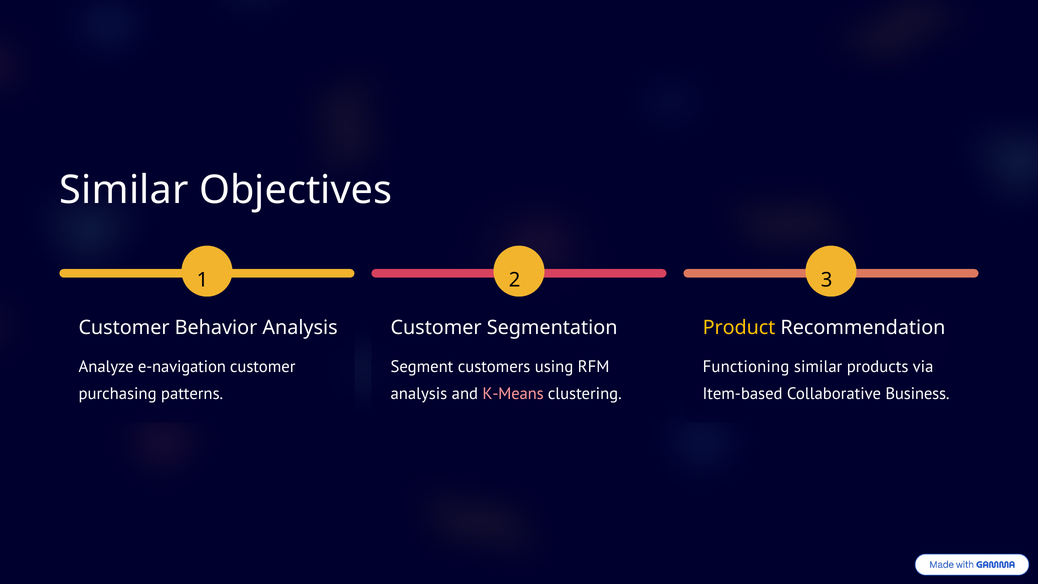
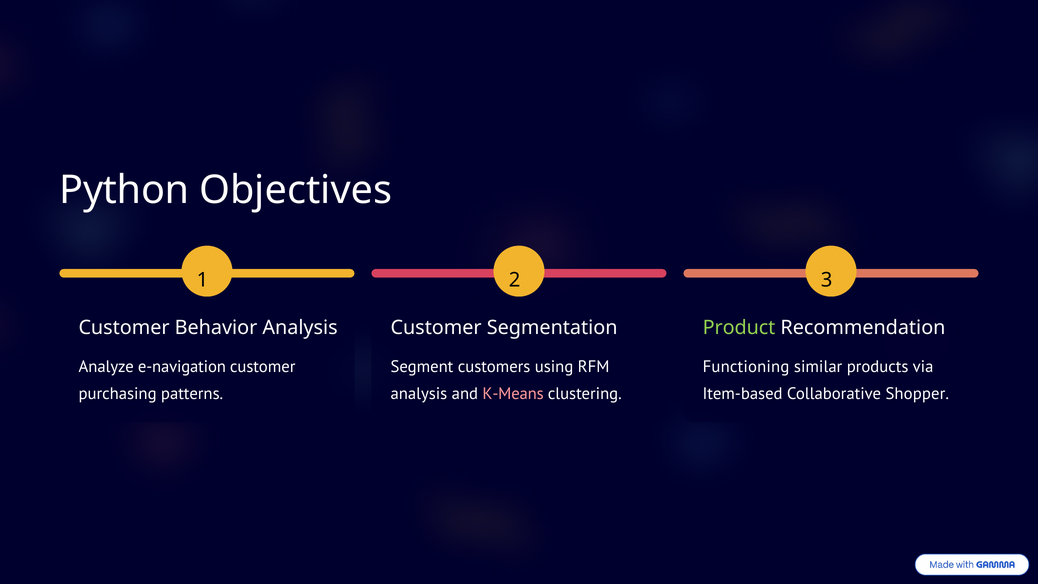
Similar: Similar -> Python (124, 190)
Product colour: yellow -> light green (739, 328)
Business: Business -> Shopper (917, 394)
